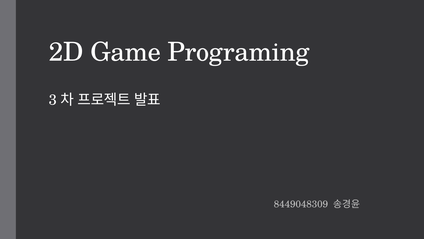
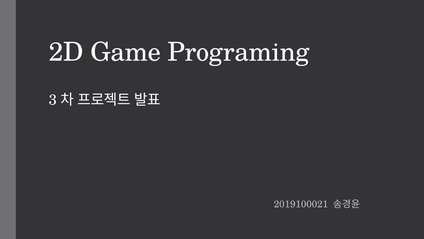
8449048309: 8449048309 -> 2019100021 (301, 204)
